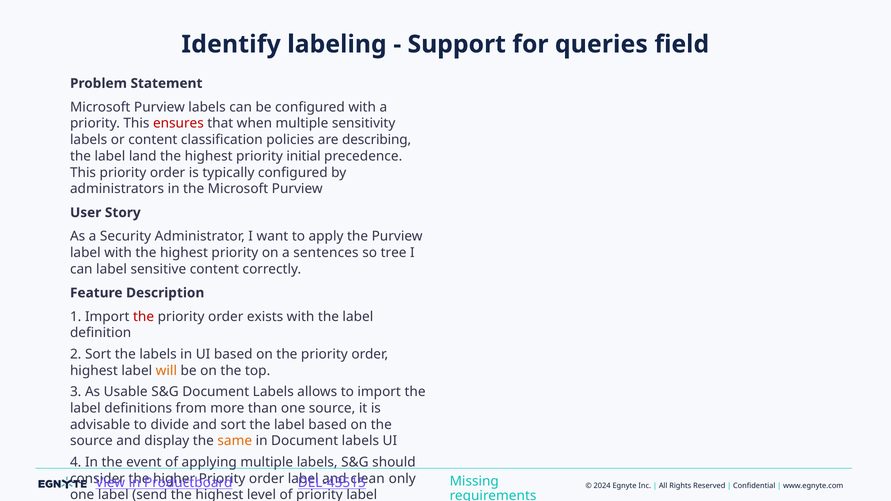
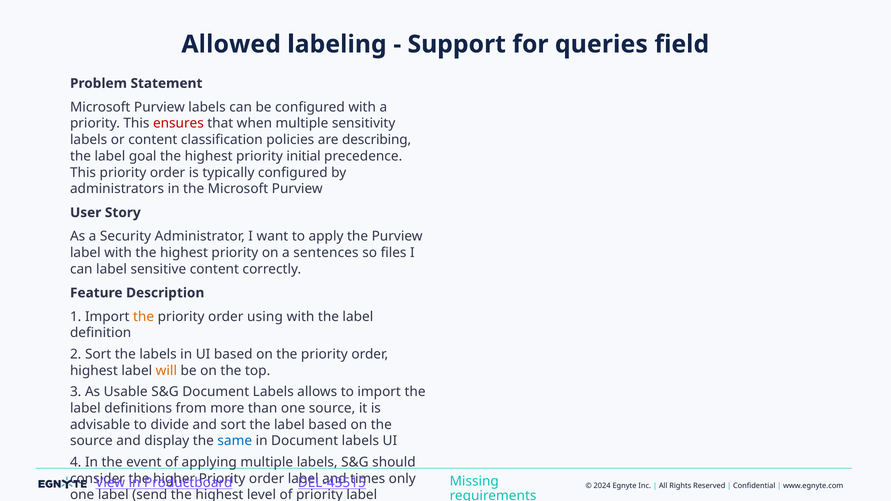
Identify: Identify -> Allowed (231, 44)
land: land -> goal (143, 156)
tree: tree -> files (394, 253)
the colour: red -> orange (144, 317)
exists: exists -> using (265, 317)
same colour: orange -> blue (235, 441)
clean: clean -> times (368, 479)
